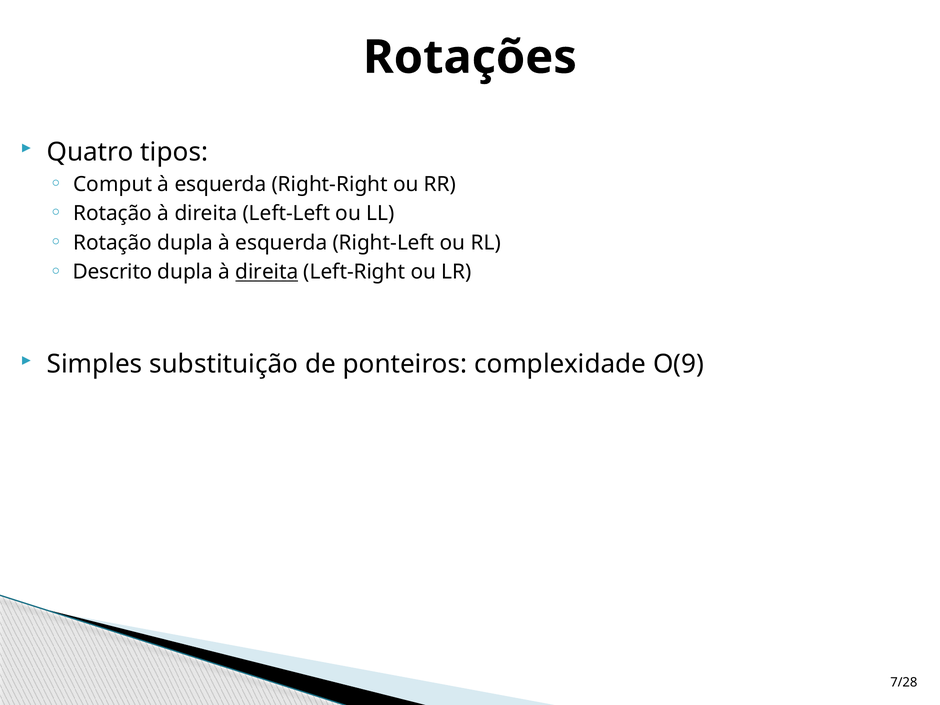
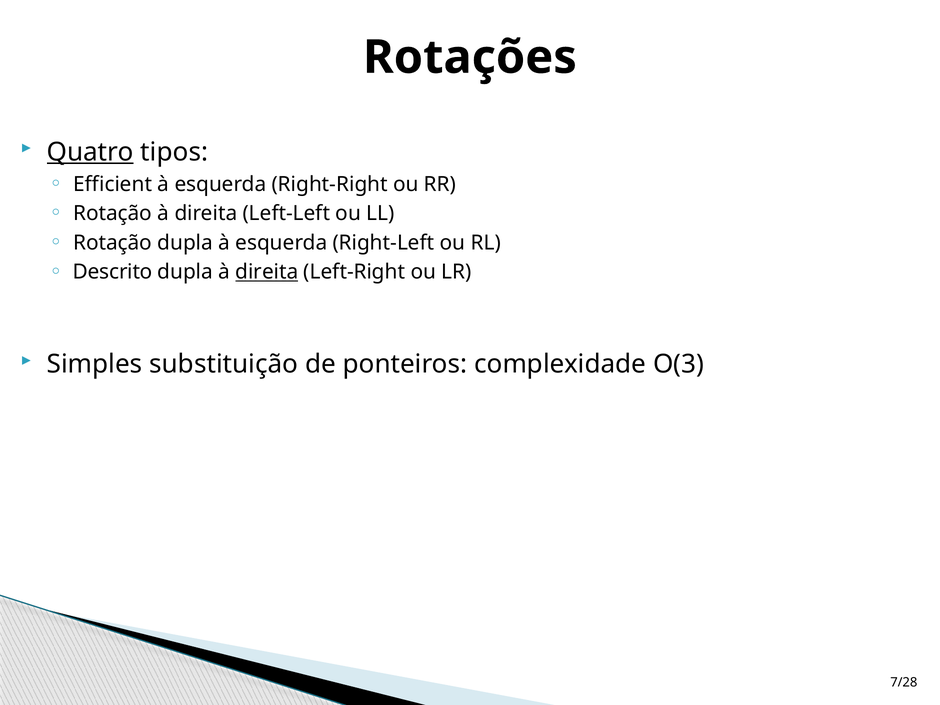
Quatro underline: none -> present (90, 152)
Comput: Comput -> Efficient (113, 184)
O(9: O(9 -> O(3 (679, 364)
